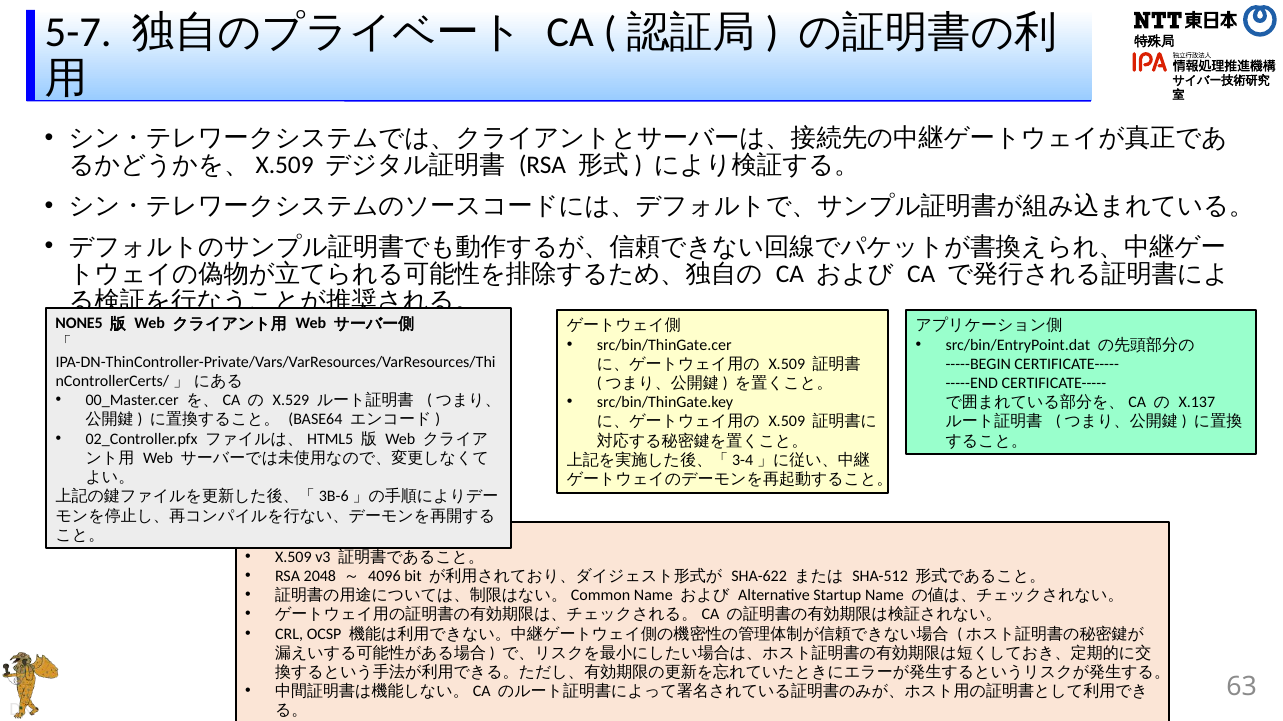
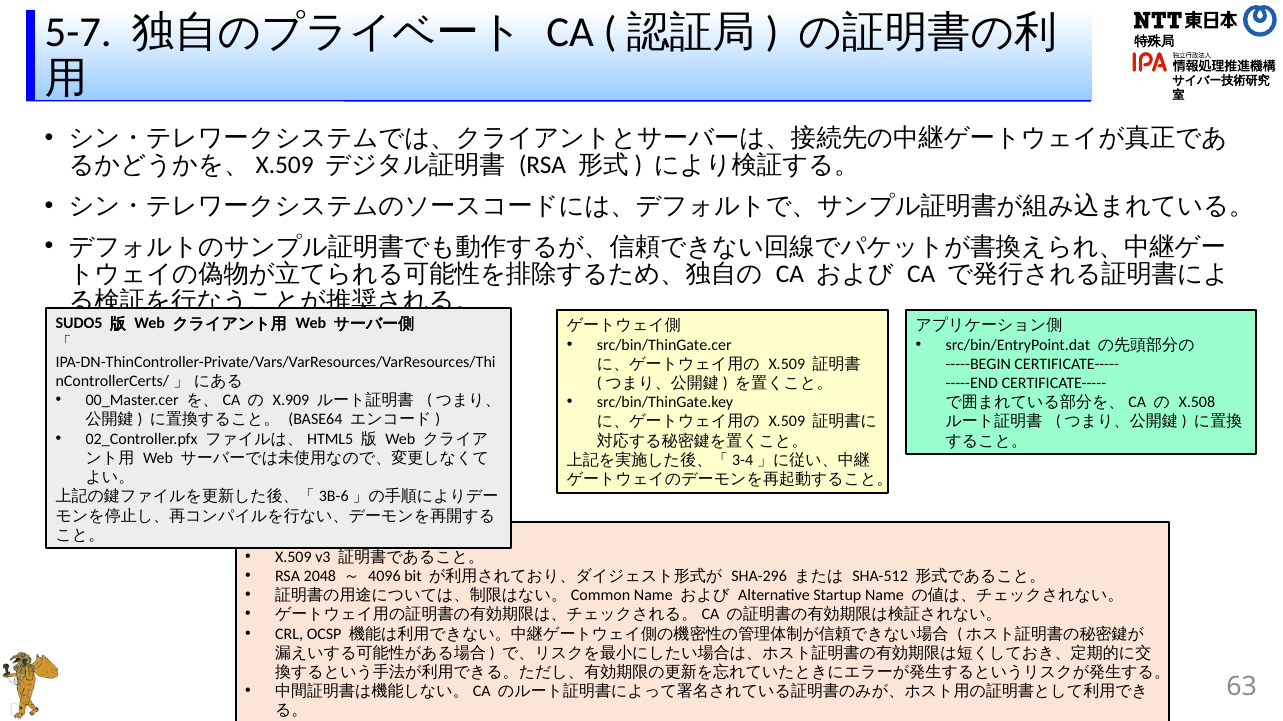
NONE5: NONE5 -> SUDO5 (79, 324)
X.529: X.529 -> X.909 (291, 401)
X.137: X.137 -> X.508 (1197, 403)
SHA-622: SHA-622 -> SHA-296 (759, 577)
